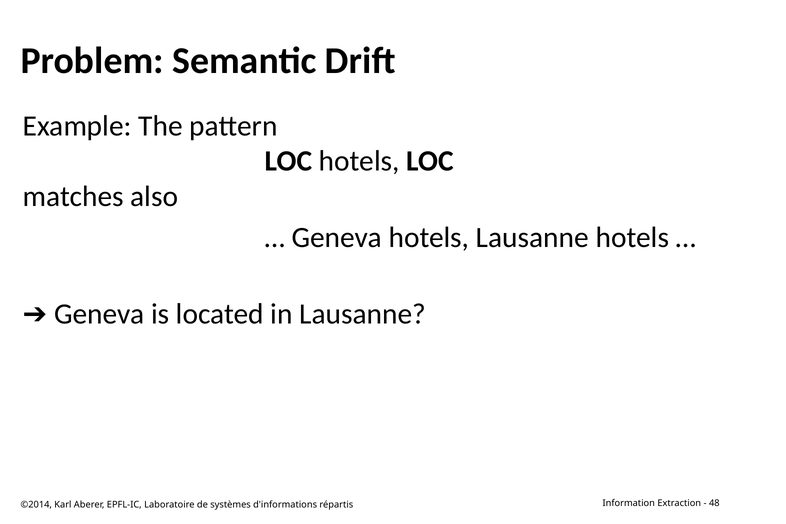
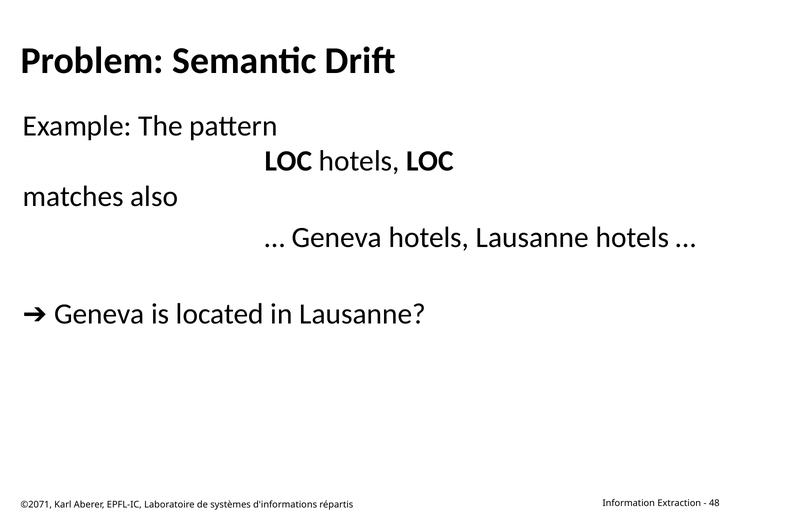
©2014: ©2014 -> ©2071 (36, 505)
